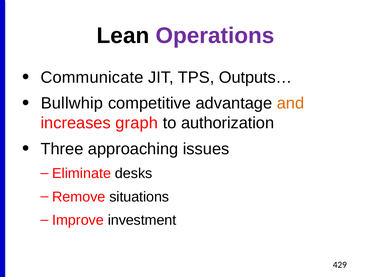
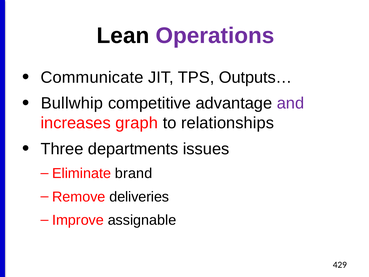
and colour: orange -> purple (290, 103)
authorization: authorization -> relationships (228, 123)
approaching: approaching -> departments (133, 149)
desks: desks -> brand (134, 173)
situations: situations -> deliveries (139, 197)
investment: investment -> assignable (142, 220)
